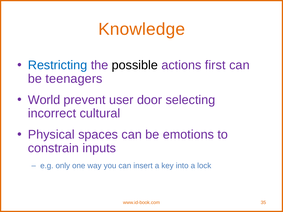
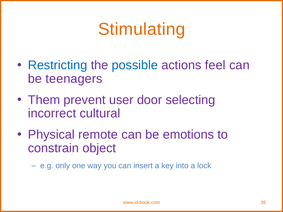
Knowledge: Knowledge -> Stimulating (142, 29)
possible colour: black -> blue (135, 65)
first: first -> feel (215, 65)
World: World -> Them (44, 100)
spaces: spaces -> remote (98, 135)
inputs: inputs -> object (99, 148)
